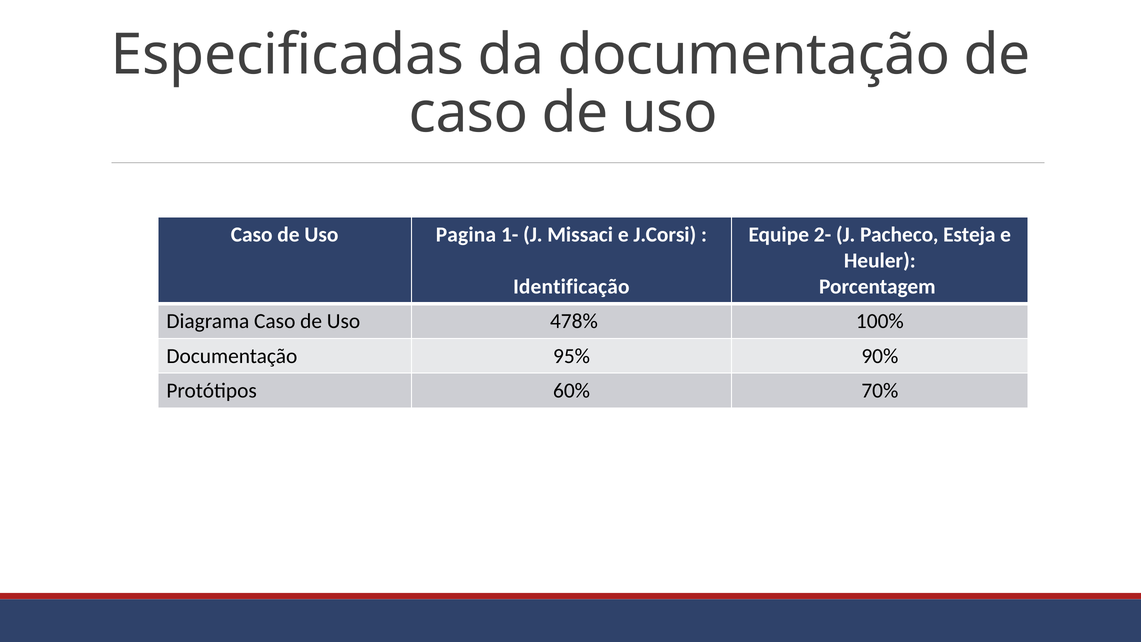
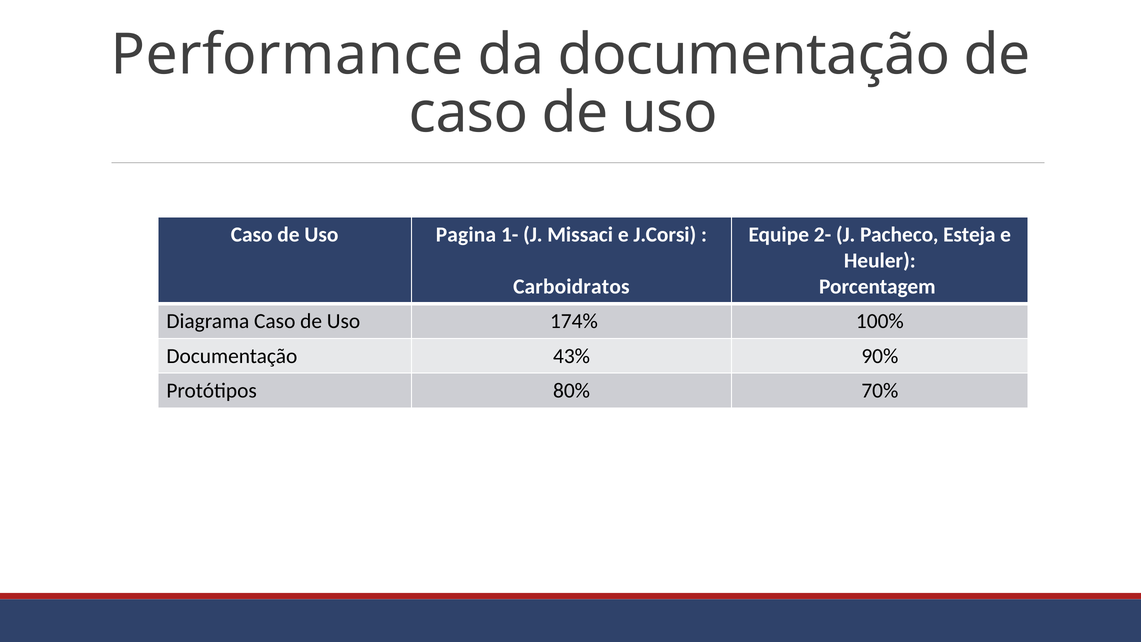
Especificadas: Especificadas -> Performance (287, 55)
Identificação: Identificação -> Carboidratos (571, 287)
478%: 478% -> 174% (574, 321)
95%: 95% -> 43% (572, 356)
60%: 60% -> 80% (572, 391)
